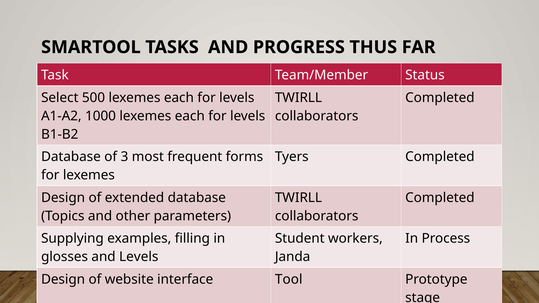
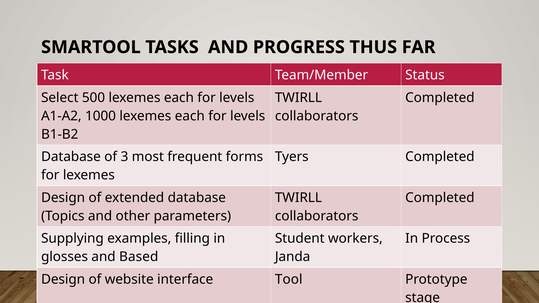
and Levels: Levels -> Based (139, 257)
